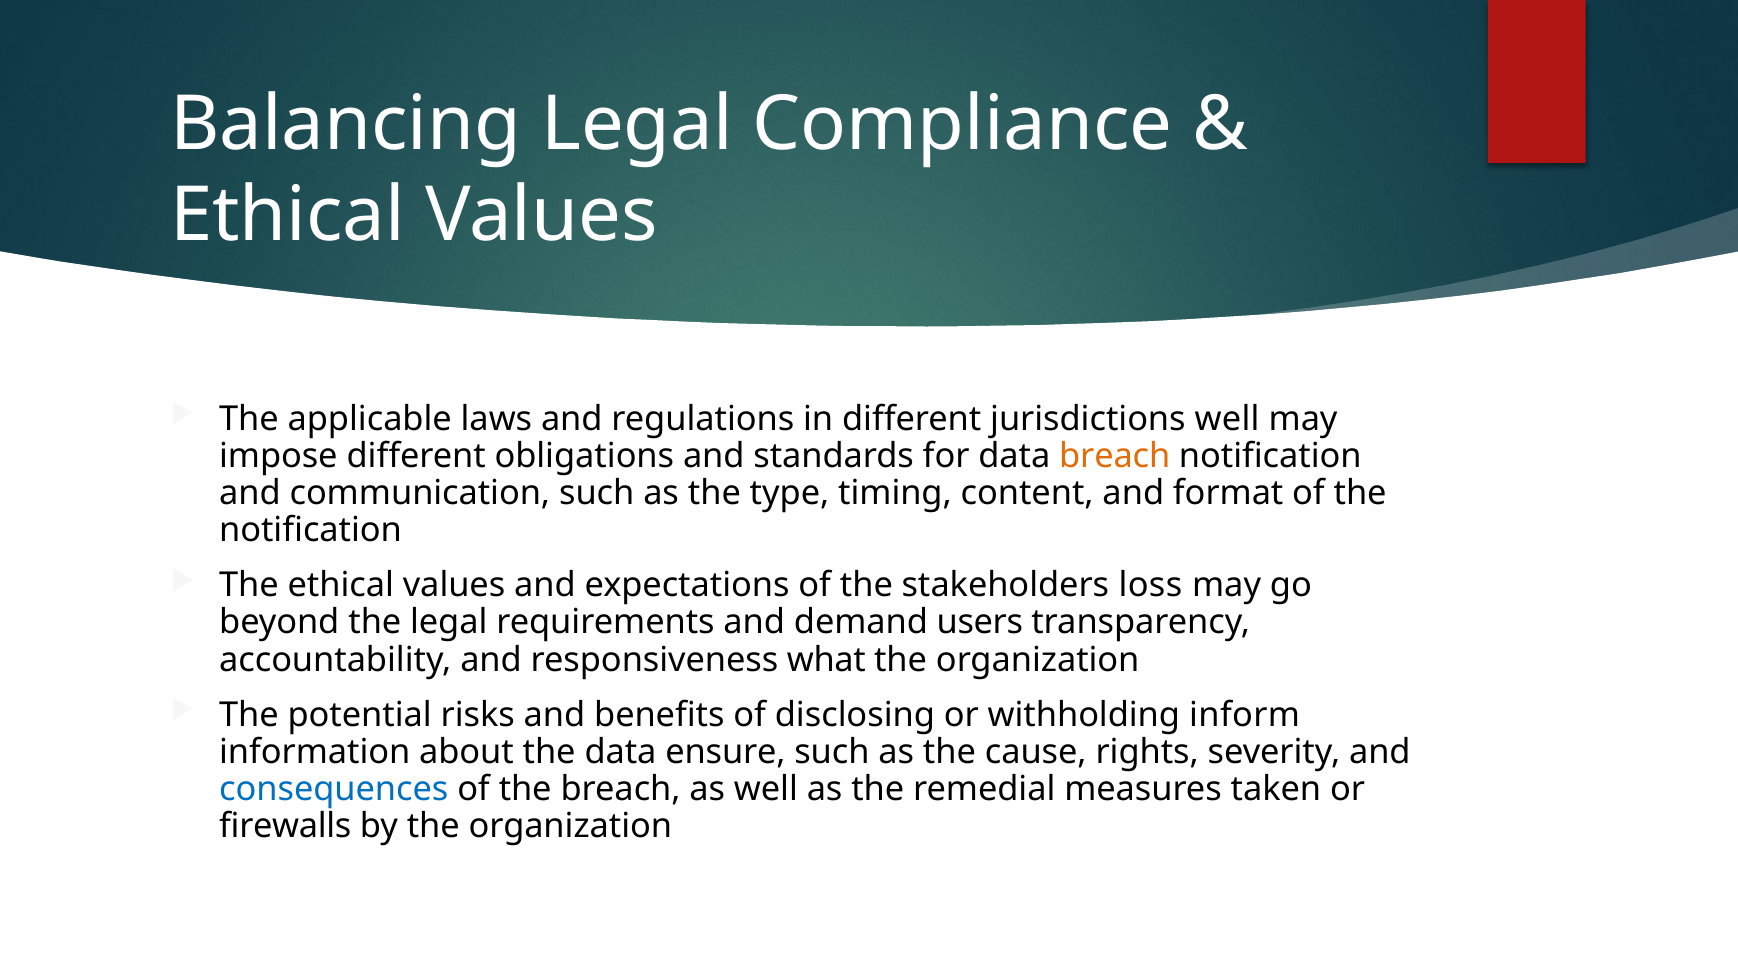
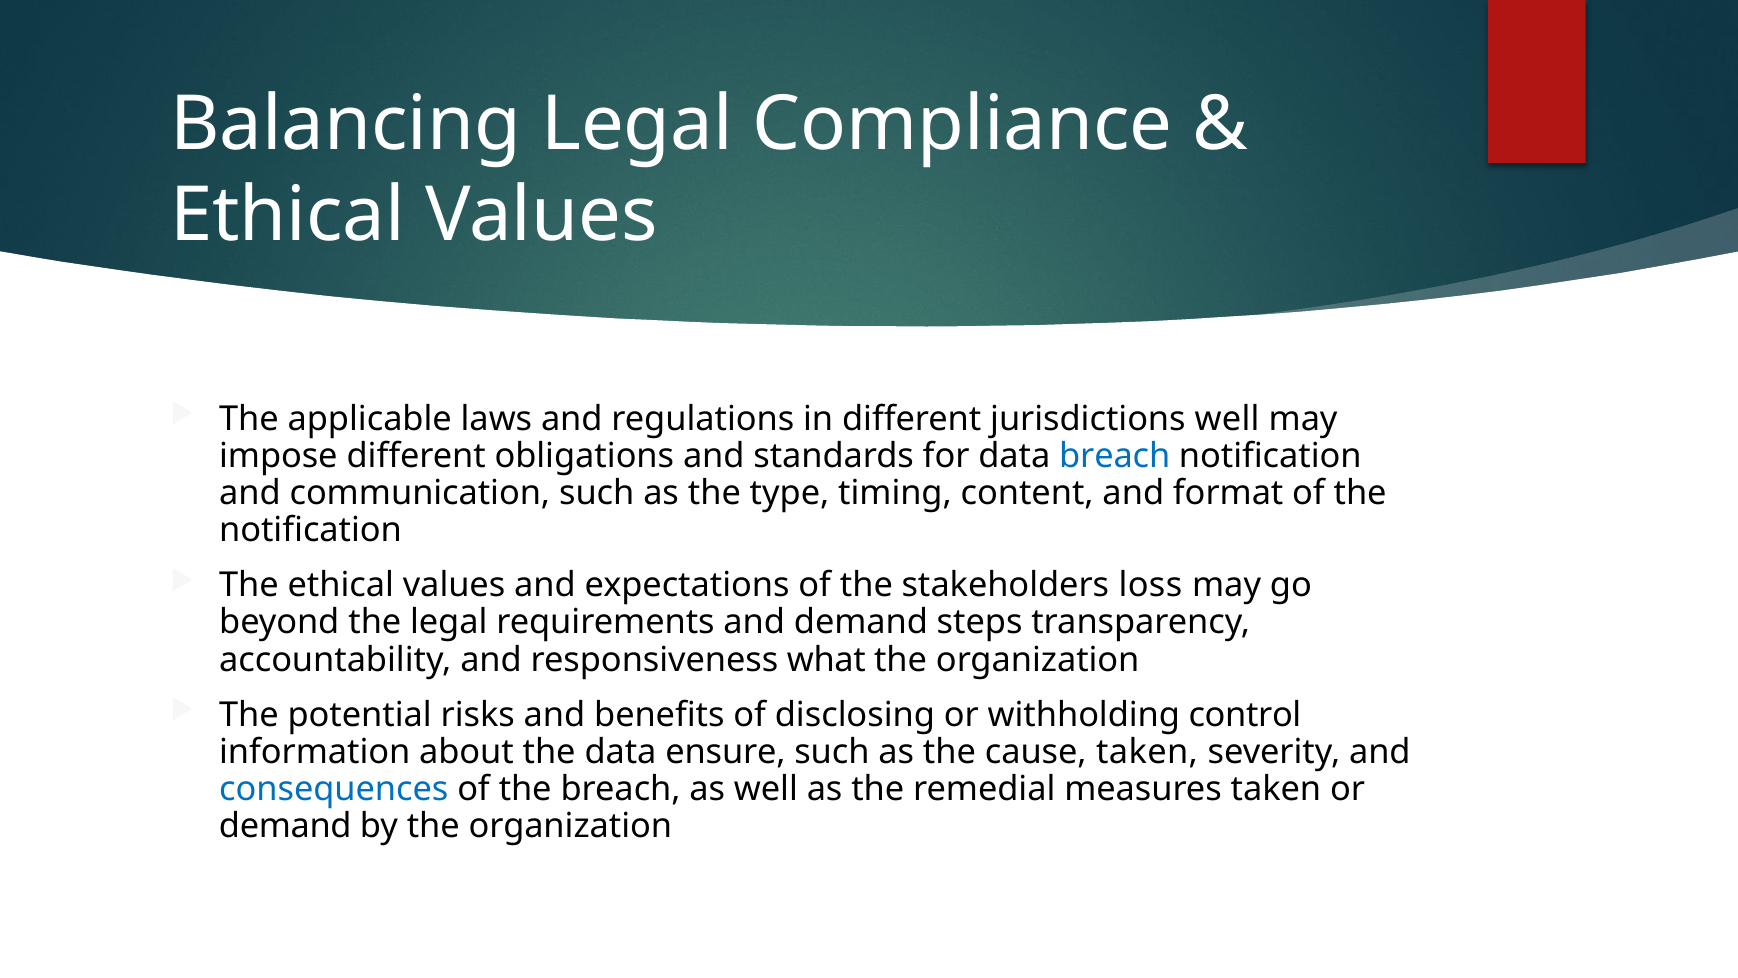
breach colour: orange -> blue (1115, 456)
users: users -> steps (980, 622)
inform: inform -> control (1245, 715)
cause rights: rights -> taken (1147, 752)
firewalls: firewalls -> demand (285, 826)
